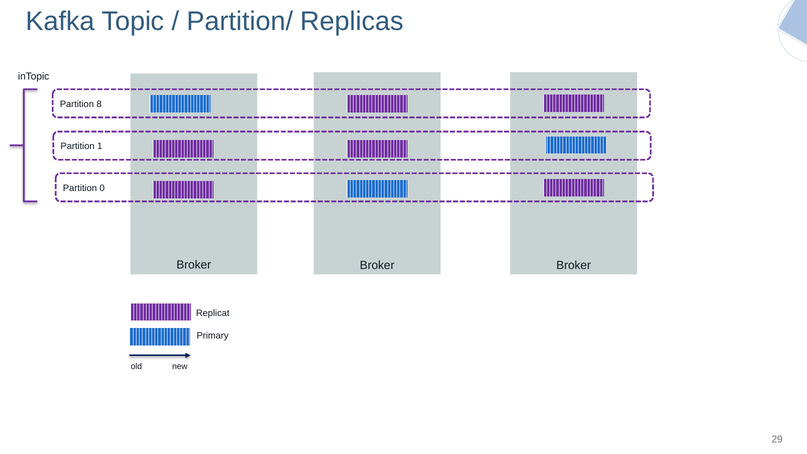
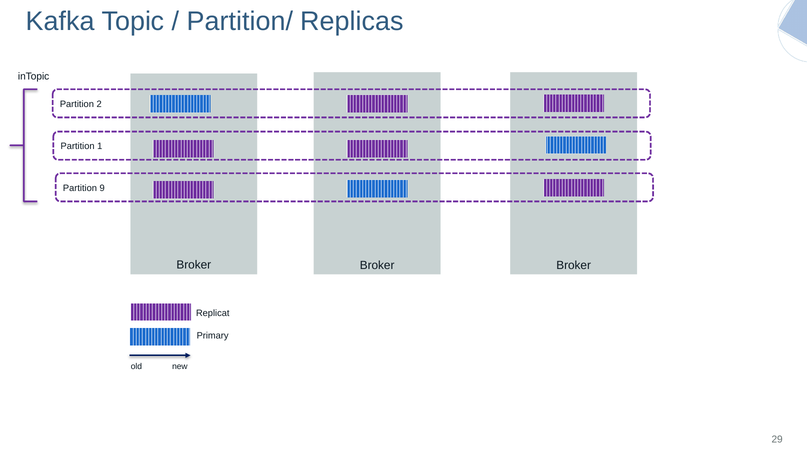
8: 8 -> 2 (99, 104)
0: 0 -> 9 (102, 188)
